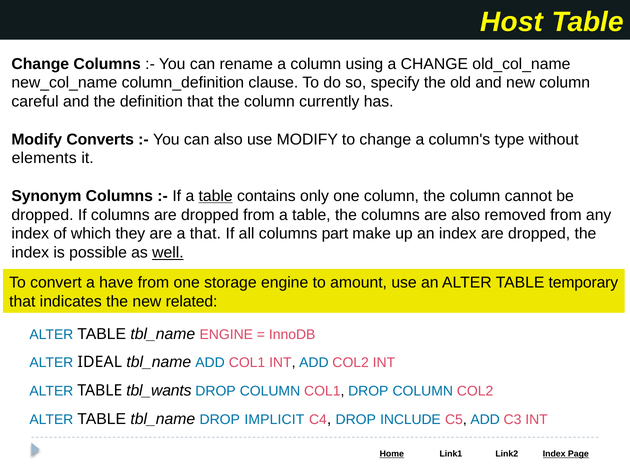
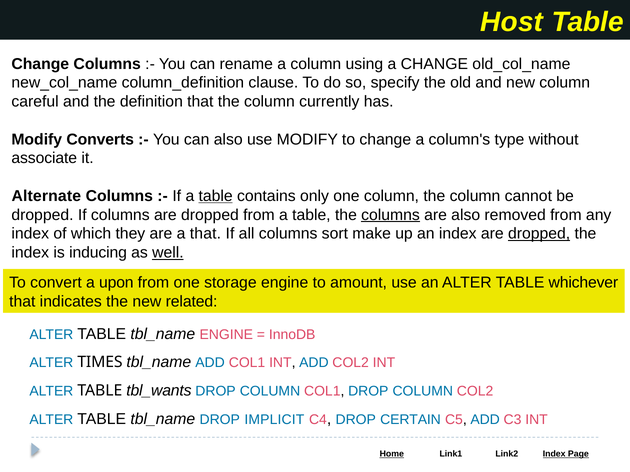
elements: elements -> associate (44, 158)
Synonym: Synonym -> Alternate (46, 196)
columns underline: none -> present (391, 215)
part: part -> sort (335, 234)
dropped underline: none -> present (539, 234)
possible: possible -> inducing (98, 253)
have: have -> upon (116, 283)
temporary: temporary -> whichever (583, 283)
IDEAL: IDEAL -> TIMES (100, 363)
INCLUDE: INCLUDE -> CERTAIN (411, 420)
